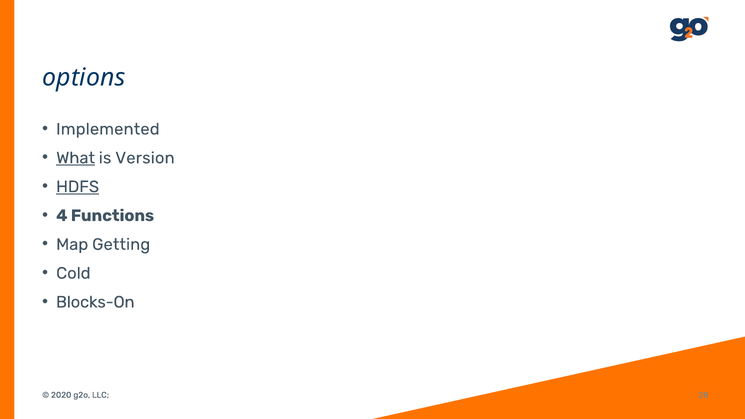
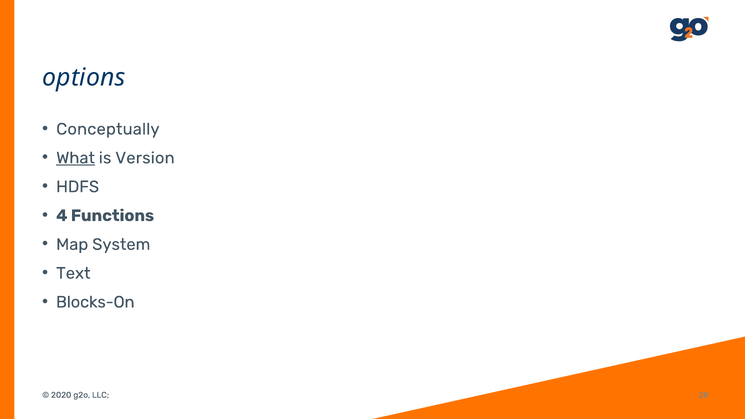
Implemented: Implemented -> Conceptually (108, 129)
HDFS underline: present -> none (78, 187)
Getting: Getting -> System (121, 244)
Cold: Cold -> Text (73, 273)
